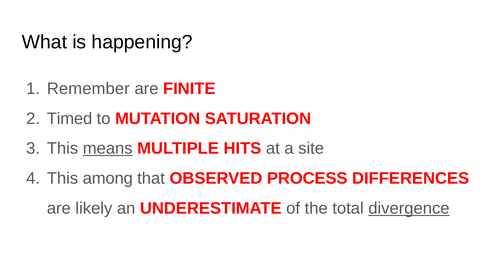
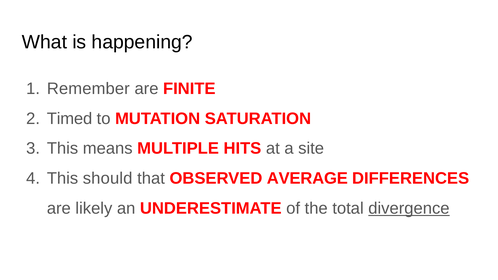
means underline: present -> none (108, 149)
among: among -> should (108, 178)
PROCESS: PROCESS -> AVERAGE (307, 178)
